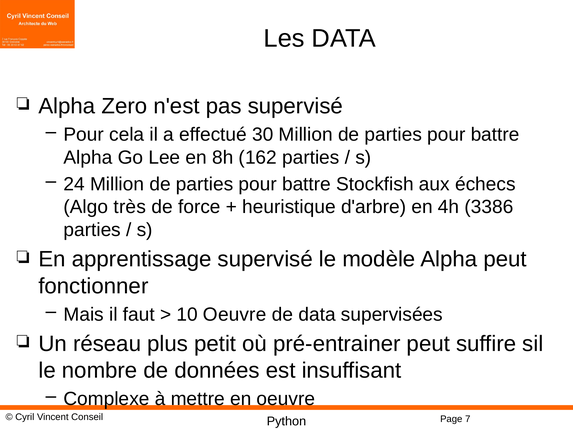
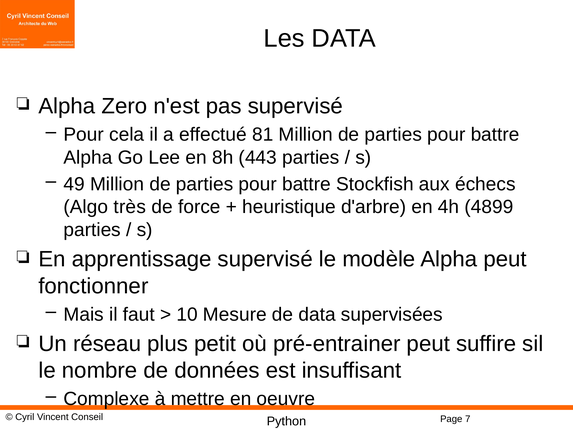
30: 30 -> 81 (263, 135)
162: 162 -> 443 (258, 158)
24: 24 -> 49 (74, 184)
3386: 3386 -> 4899 (489, 207)
10 Oeuvre: Oeuvre -> Mesure (235, 315)
